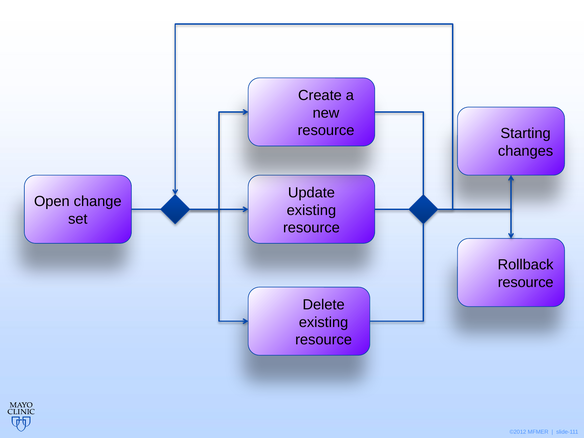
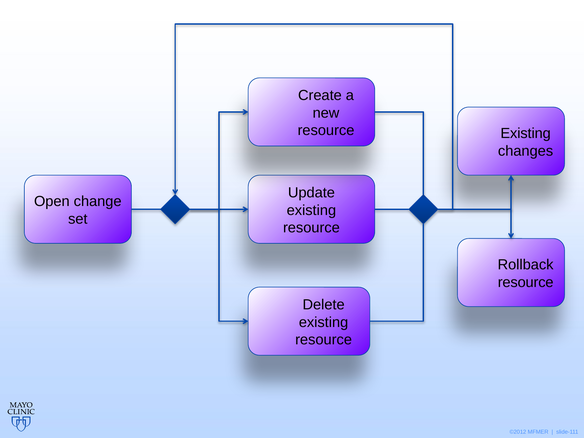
Starting: Starting -> Existing (526, 133)
